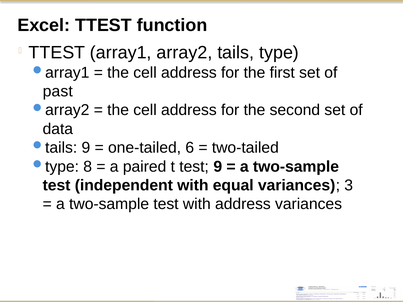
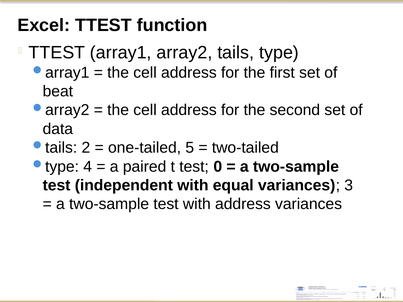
past: past -> beat (58, 91)
9: 9 -> 2 (86, 148)
6: 6 -> 5 (190, 148)
8: 8 -> 4 (88, 167)
test 9: 9 -> 0 (218, 167)
